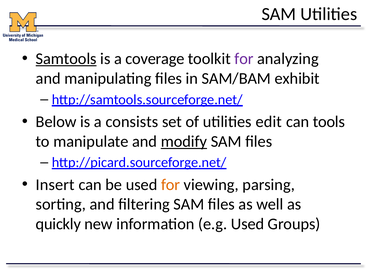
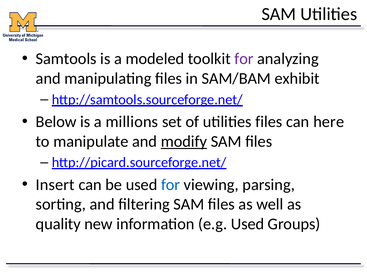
Samtools underline: present -> none (66, 59)
coverage: coverage -> modeled (155, 59)
consists: consists -> millions (132, 121)
utilities edit: edit -> files (269, 121)
tools: tools -> here (329, 121)
for colour: orange -> blue (171, 184)
quickly: quickly -> quality (58, 223)
